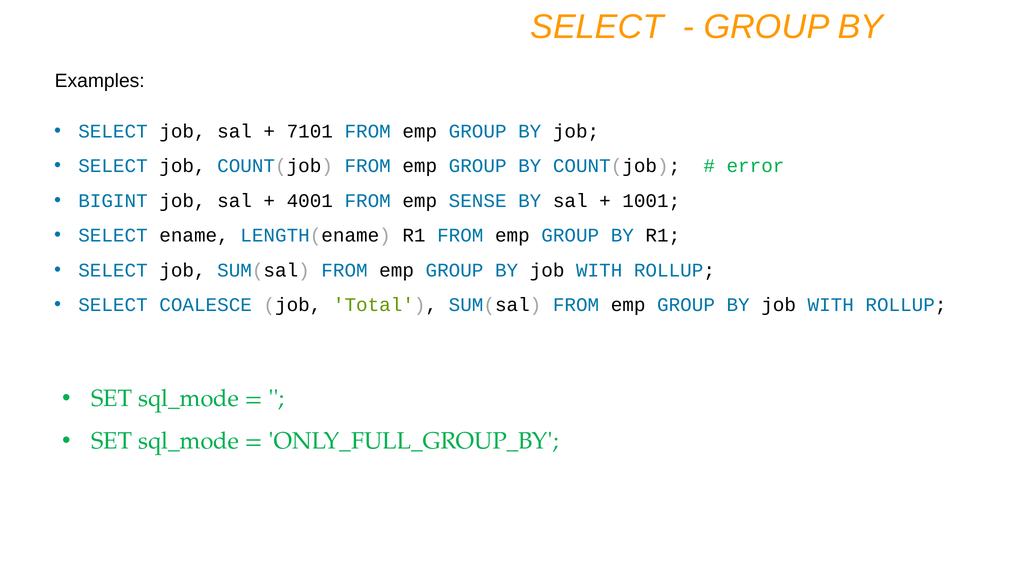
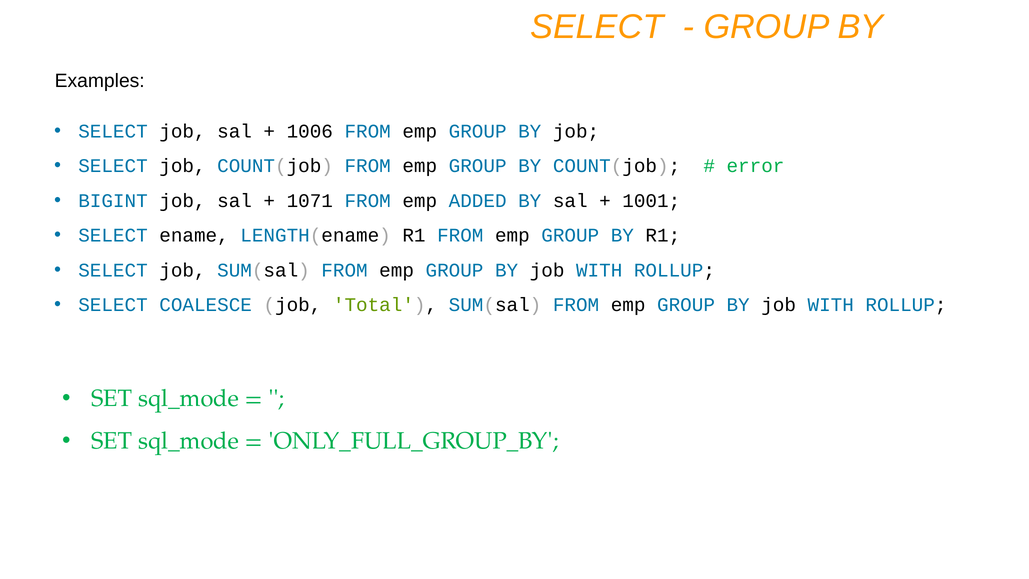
7101: 7101 -> 1006 (310, 131)
4001: 4001 -> 1071 (310, 201)
SENSE: SENSE -> ADDED (478, 201)
